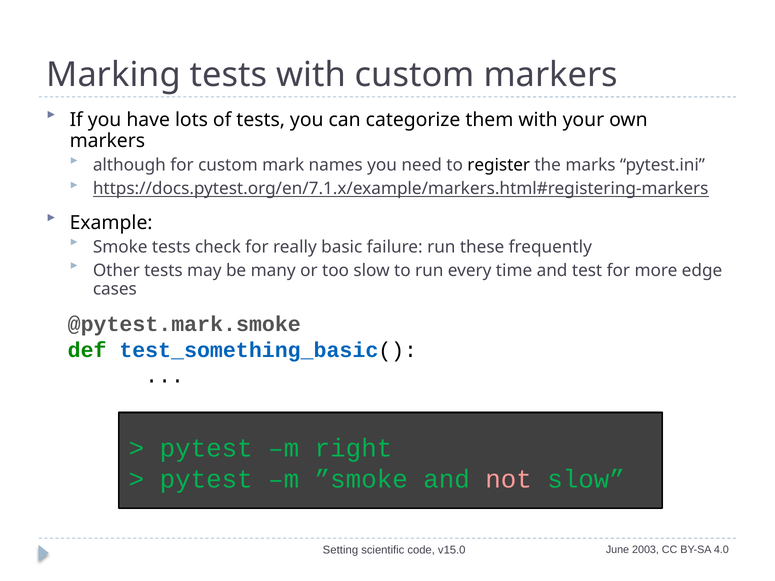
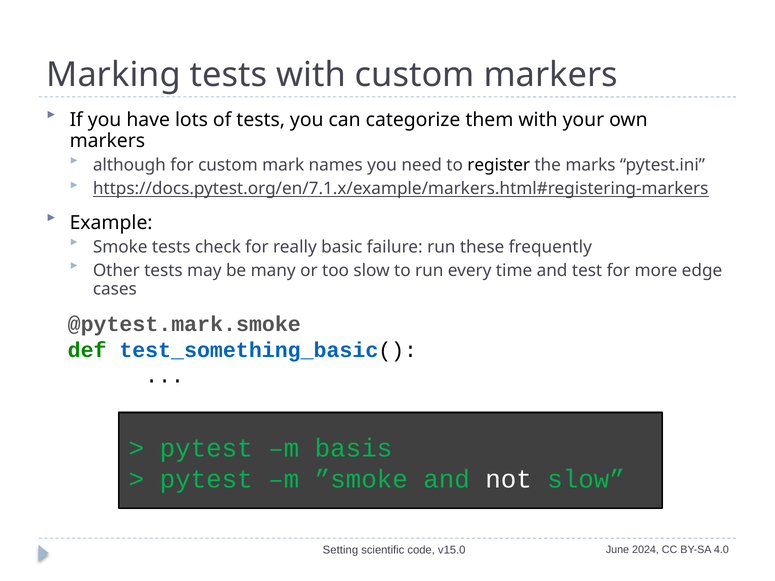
right: right -> basis (354, 449)
not colour: pink -> white (509, 480)
2003: 2003 -> 2024 (646, 550)
